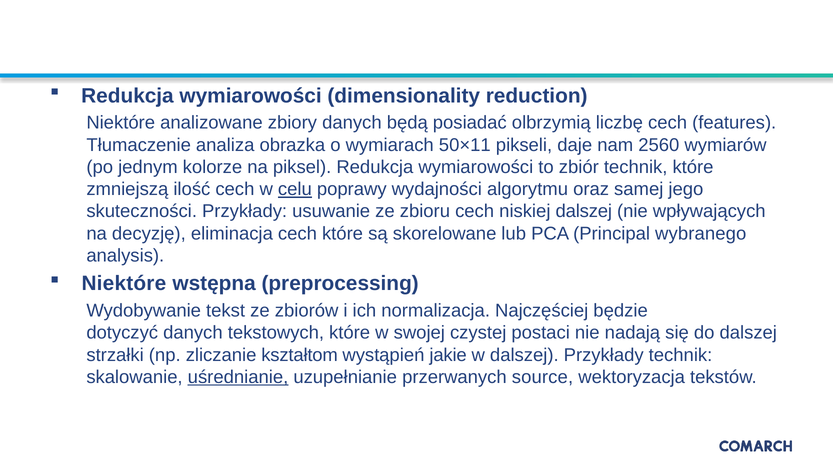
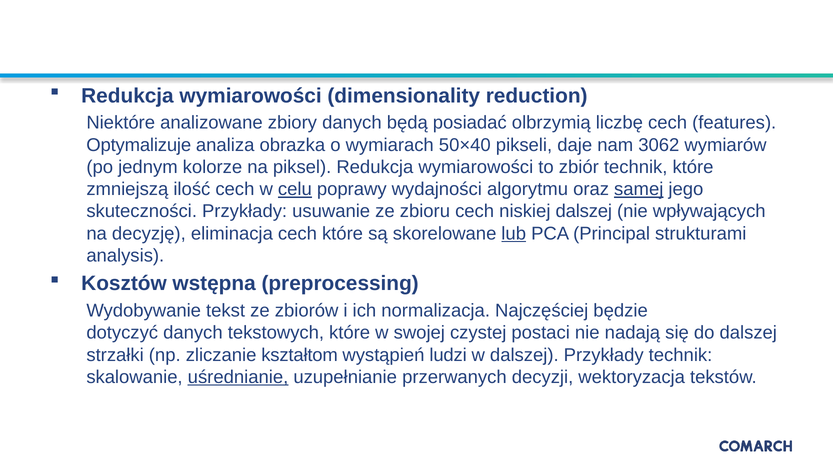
Tłumaczenie: Tłumaczenie -> Optymalizuje (139, 145)
50×11: 50×11 -> 50×40 (465, 145)
2560: 2560 -> 3062 (659, 145)
samej underline: none -> present (639, 189)
lub underline: none -> present (514, 234)
wybranego: wybranego -> strukturami (701, 234)
Niektóre: Niektóre -> Kosztów (124, 284)
jakie: jakie -> ludzi (448, 355)
source: source -> decyzji (543, 378)
